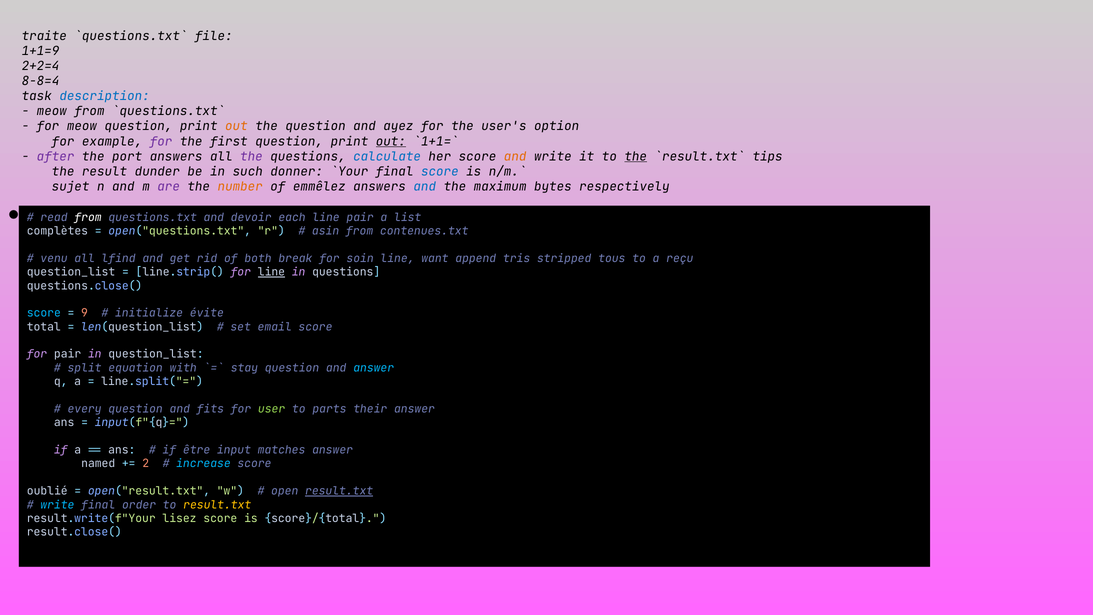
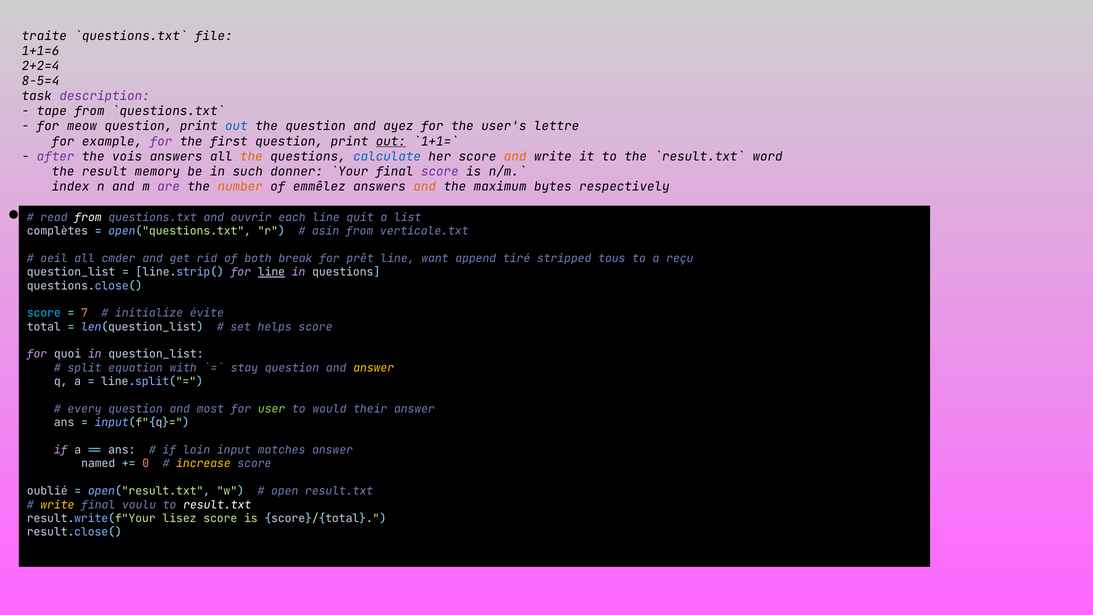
1+1=9: 1+1=9 -> 1+1=6 (40, 51)
8-8=4: 8-8=4 -> 8-5=4 (40, 81)
description colour: blue -> purple (105, 96)
meow: meow -> tape (52, 111)
out colour: orange -> blue (236, 126)
option: option -> lettre (557, 126)
port: port -> vois (127, 156)
the colour: purple -> orange (251, 156)
the underline: present -> none (636, 156)
tips: tips -> word (768, 156)
dunder: dunder -> memory (157, 171)
score colour: blue -> purple (440, 171)
sujet: sujet -> index (71, 186)
and colour: blue -> orange (425, 186)
devoir: devoir -> ouvrir (251, 217)
line pair: pair -> quit (360, 217)
contenues.txt: contenues.txt -> verticale.txt (424, 231)
venu: venu -> oeil (54, 258)
lfind: lfind -> cmder (119, 258)
soin: soin -> prêt (360, 258)
tris: tris -> tiré (517, 258)
9: 9 -> 7 (84, 313)
email: email -> helps (275, 327)
for pair: pair -> quoi (68, 354)
answer colour: light blue -> yellow (374, 368)
fits: fits -> most (210, 409)
parts: parts -> would (329, 409)
être: être -> loin (197, 450)
2: 2 -> 0 (146, 464)
increase colour: light blue -> yellow (203, 464)
result.txt underline: present -> none (339, 491)
write colour: light blue -> yellow (57, 505)
order: order -> voulu (139, 505)
result.txt colour: yellow -> white (217, 505)
